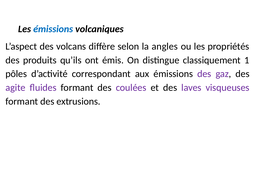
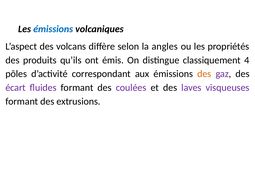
1: 1 -> 4 (247, 60)
des colour: purple -> orange (204, 74)
agite: agite -> écart (16, 87)
